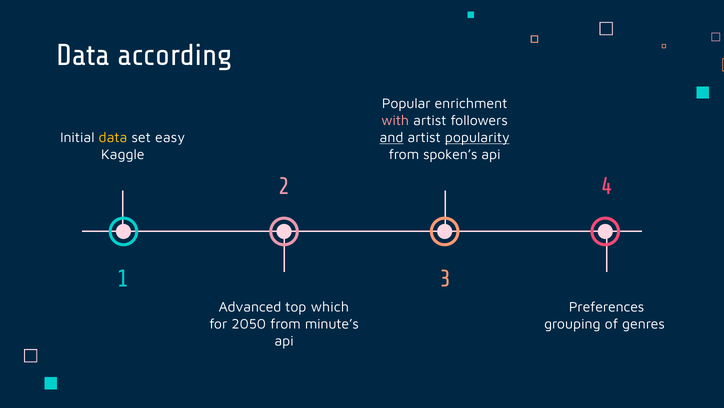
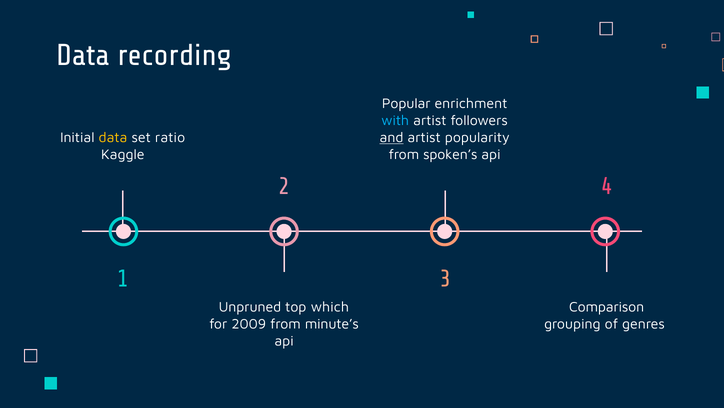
according: according -> recording (175, 55)
with colour: pink -> light blue (395, 120)
easy: easy -> ratio (170, 137)
popularity underline: present -> none (477, 137)
Advanced: Advanced -> Unpruned (250, 307)
Preferences: Preferences -> Comparison (607, 307)
2050: 2050 -> 2009 (249, 323)
